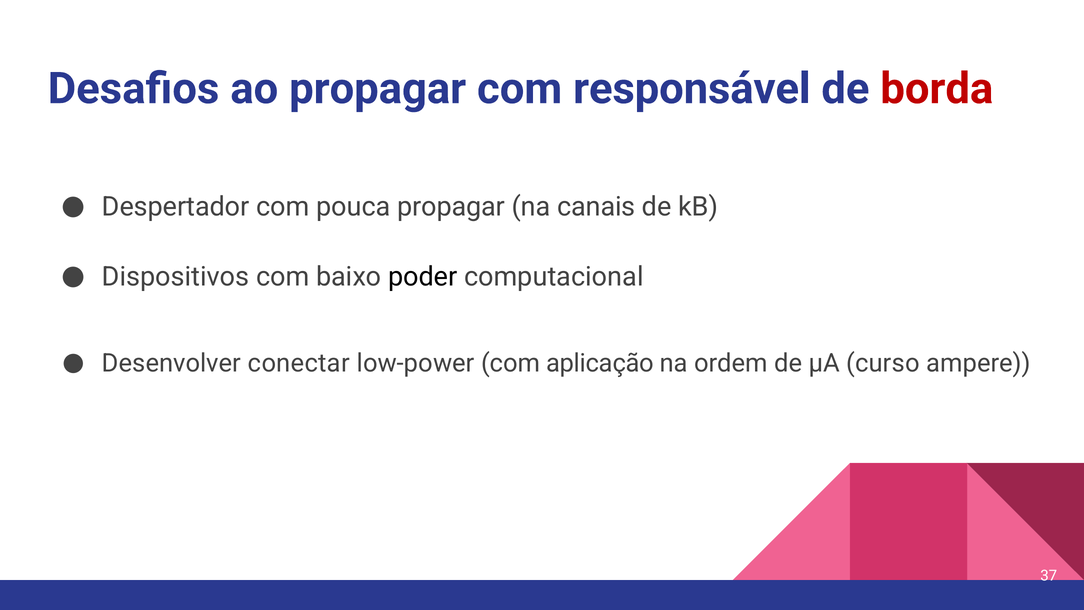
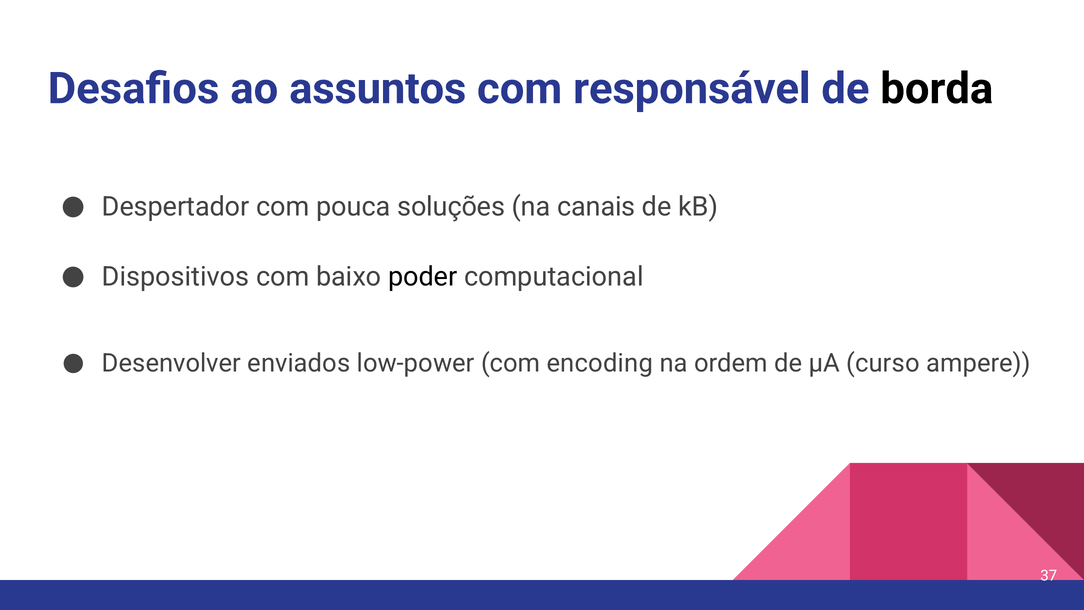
ao propagar: propagar -> assuntos (378, 89)
borda colour: red -> black (937, 89)
pouca propagar: propagar -> soluções (451, 207)
conectar: conectar -> enviados (299, 363)
aplicação: aplicação -> encoding (600, 363)
